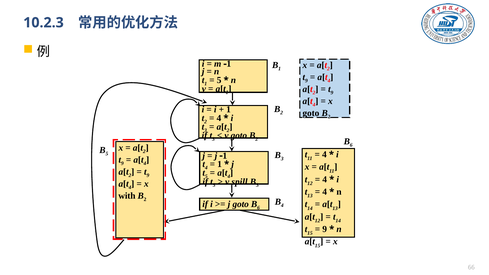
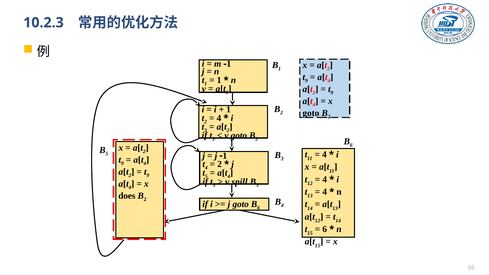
5: 5 -> 1 (219, 80)
1: 1 -> 2 (220, 164)
with: with -> does (127, 196)
9: 9 -> 6 (325, 229)
